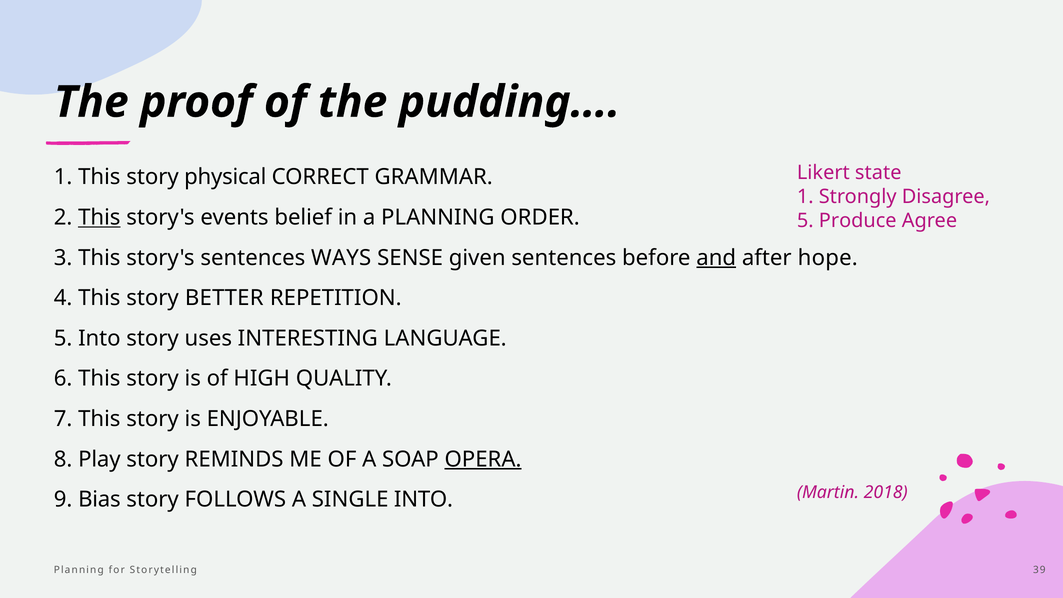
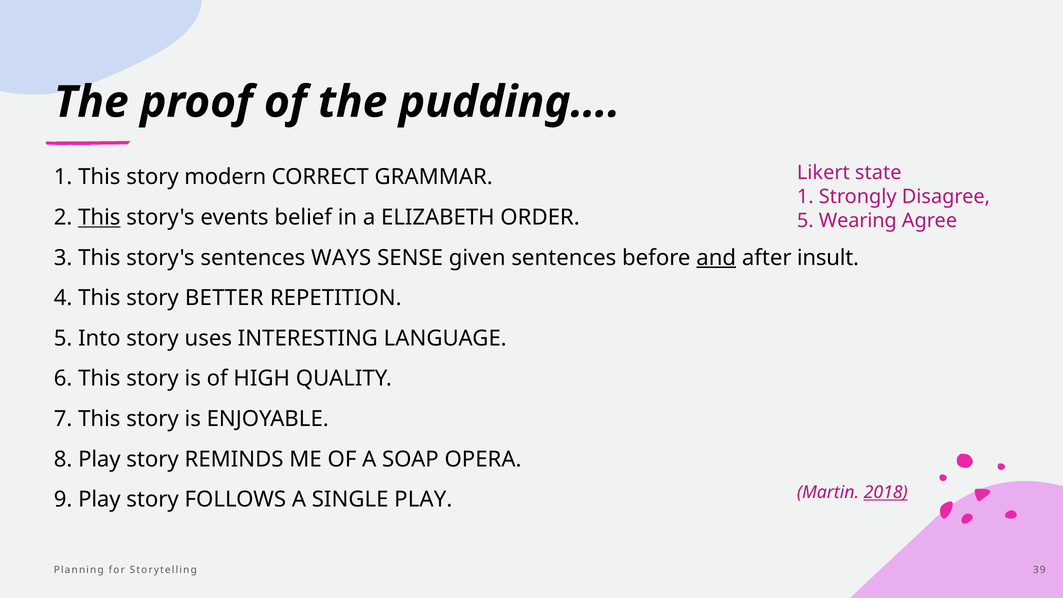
physical: physical -> modern (225, 177)
a PLANNING: PLANNING -> ELIZABETH (438, 217)
Produce: Produce -> Wearing (858, 221)
hope: hope -> insult (828, 258)
OPERA underline: present -> none (483, 459)
2018 underline: none -> present (886, 492)
9 Bias: Bias -> Play (99, 500)
SINGLE INTO: INTO -> PLAY (423, 500)
